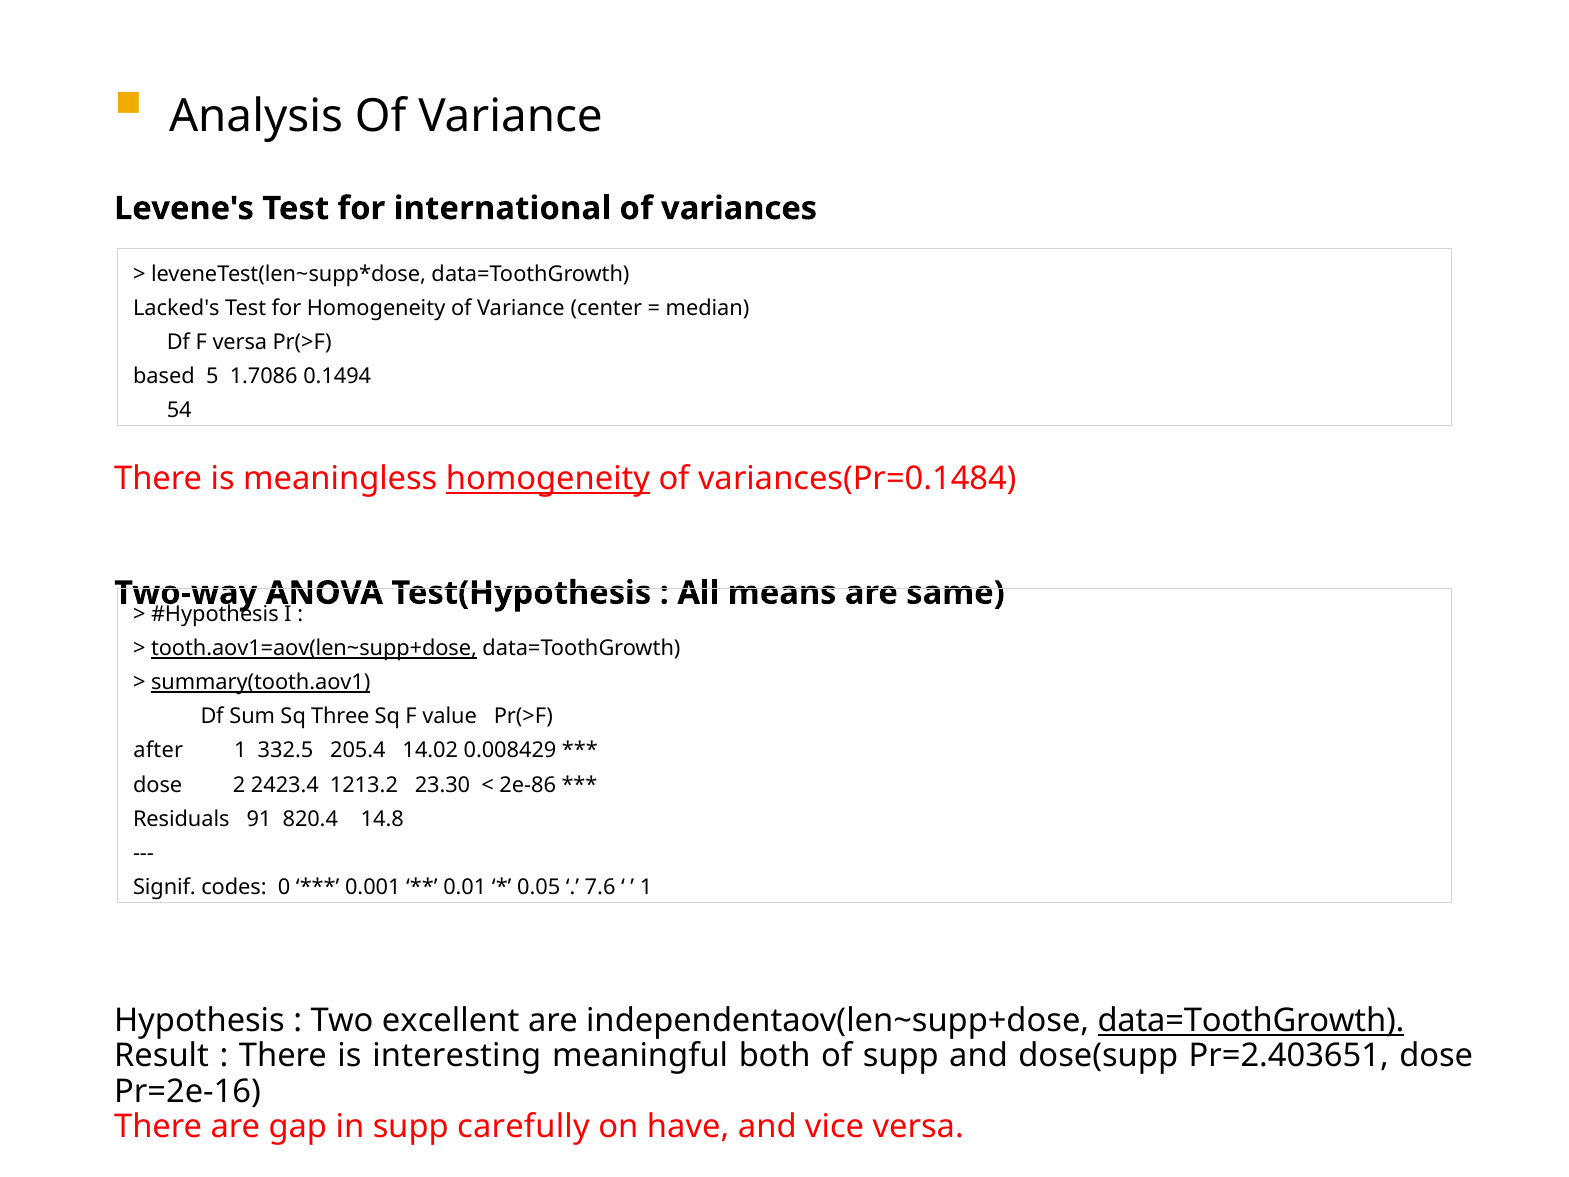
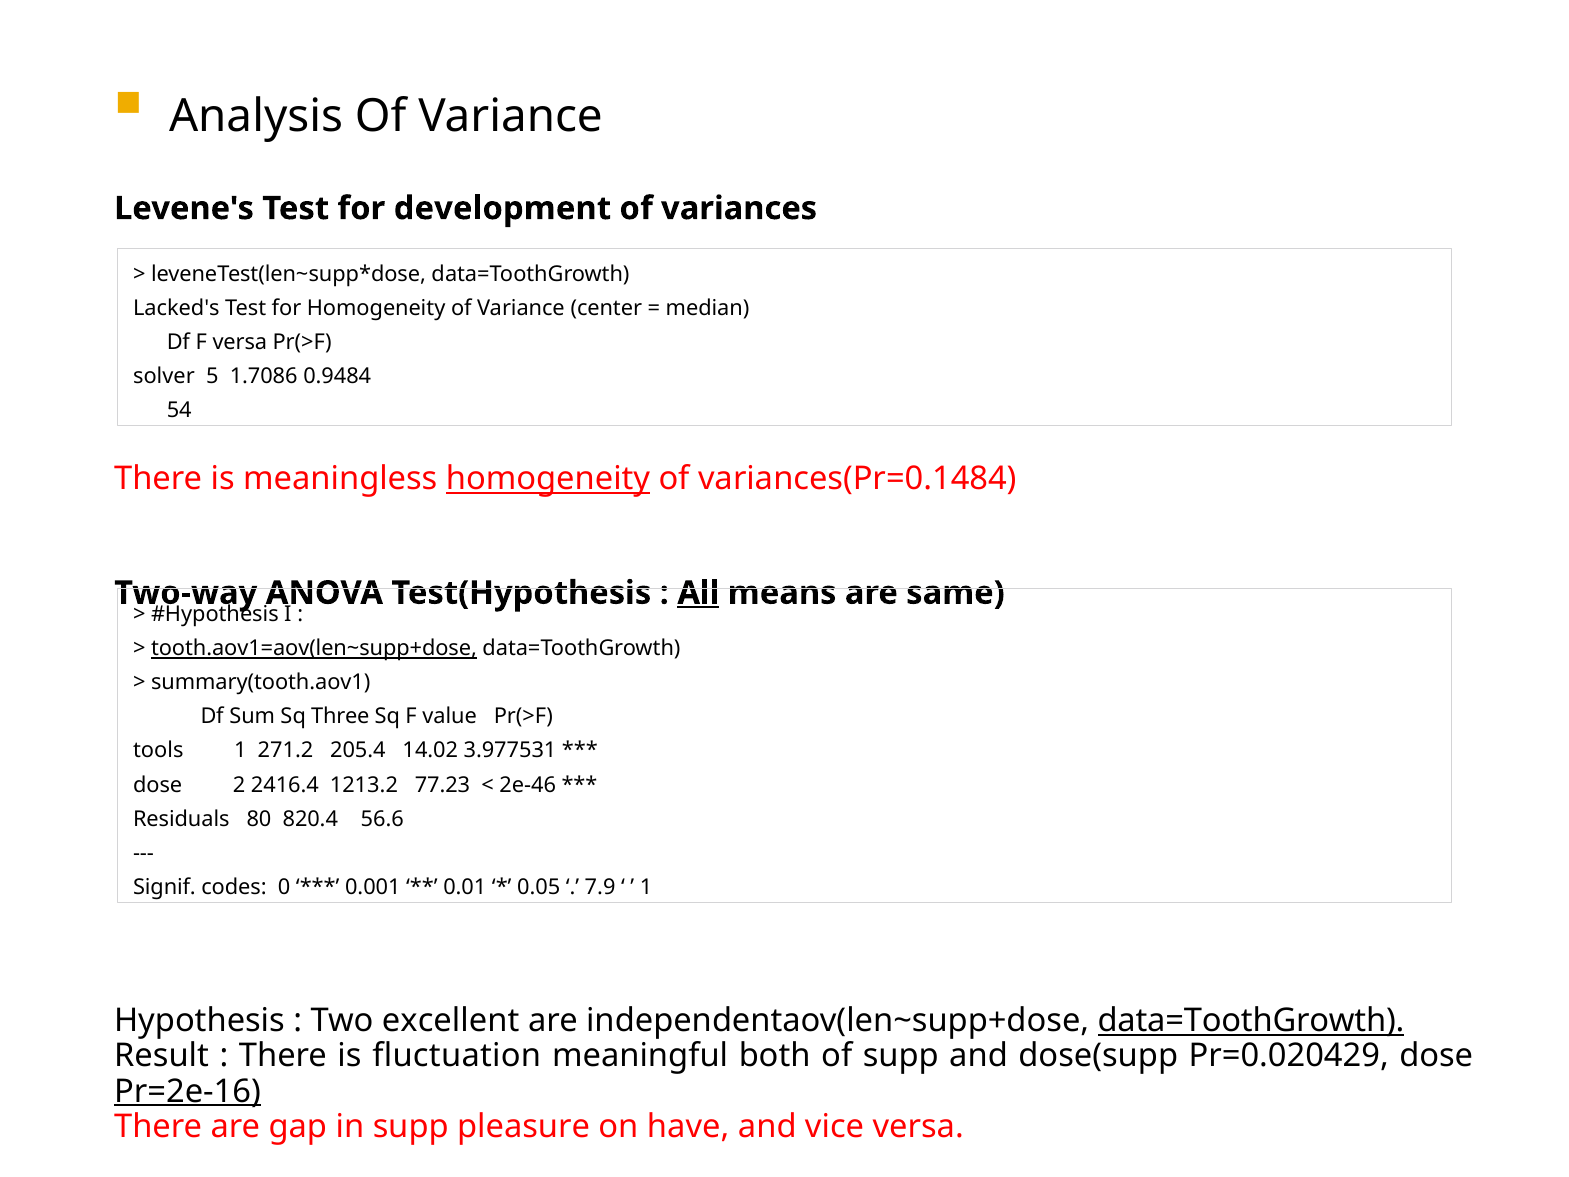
international: international -> development (502, 208)
based: based -> solver (164, 376)
0.1494: 0.1494 -> 0.9484 (337, 376)
All underline: none -> present (698, 593)
summary(tooth.aov1 underline: present -> none (261, 683)
after: after -> tools (158, 751)
332.5: 332.5 -> 271.2 (286, 751)
0.008429: 0.008429 -> 3.977531 (510, 751)
2423.4: 2423.4 -> 2416.4 (285, 785)
23.30: 23.30 -> 77.23 (443, 785)
2e-86: 2e-86 -> 2e-46 (528, 785)
91: 91 -> 80 (259, 819)
14.8: 14.8 -> 56.6 (382, 819)
7.6: 7.6 -> 7.9 (600, 887)
interesting: interesting -> fluctuation (457, 1056)
Pr=2.403651: Pr=2.403651 -> Pr=0.020429 (1289, 1056)
Pr=2e-16 underline: none -> present (188, 1091)
carefully: carefully -> pleasure (524, 1126)
